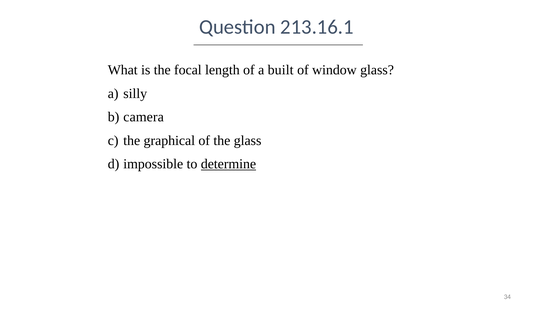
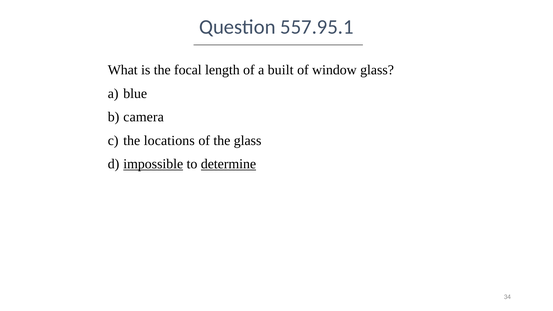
213.16.1: 213.16.1 -> 557.95.1 (317, 27)
silly: silly -> blue (135, 94)
graphical: graphical -> locations (169, 141)
impossible underline: none -> present (153, 164)
